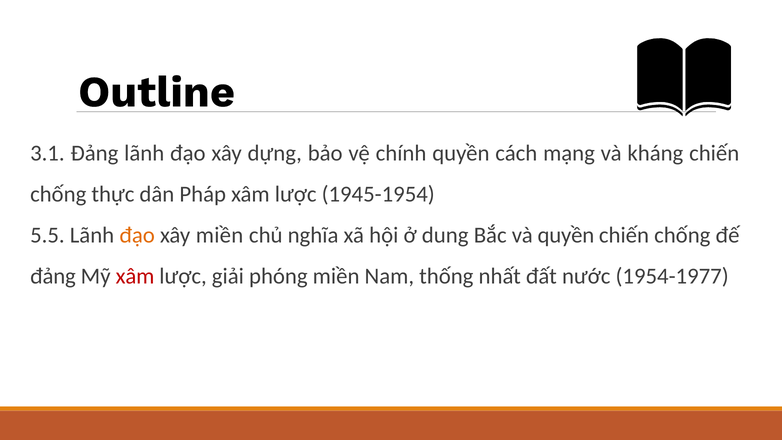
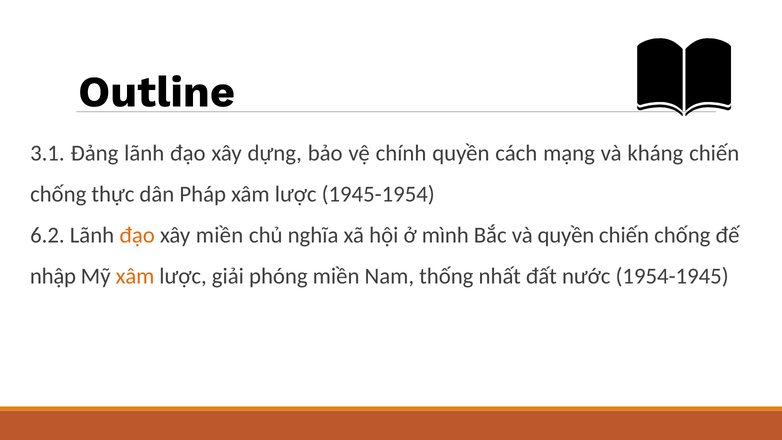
5.5: 5.5 -> 6.2 (47, 235)
dung: dung -> mình (445, 235)
đảng: đảng -> nhập (53, 276)
xâm colour: red -> orange (135, 276)
1954-1977: 1954-1977 -> 1954-1945 (672, 276)
